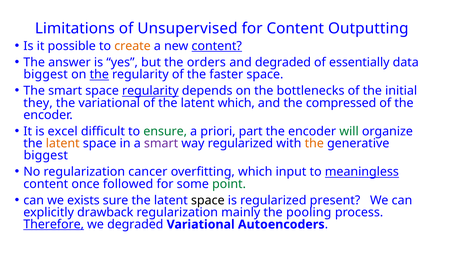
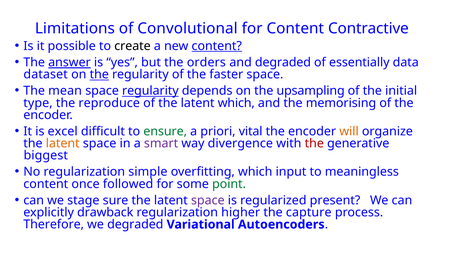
Unsupervised: Unsupervised -> Convolutional (188, 28)
Outputting: Outputting -> Contractive (368, 28)
create colour: orange -> black (132, 46)
answer underline: none -> present (69, 63)
biggest: biggest -> dataset (46, 75)
The smart: smart -> mean (65, 91)
bottlenecks: bottlenecks -> upsampling (311, 91)
they: they -> type (38, 103)
the variational: variational -> reproduce (109, 103)
compressed: compressed -> memorising (341, 103)
part: part -> vital (251, 131)
will colour: green -> orange (349, 131)
way regularized: regularized -> divergence (240, 144)
the colour: orange -> red (314, 144)
cancer: cancer -> simple (148, 172)
meaningless underline: present -> none (362, 172)
exists: exists -> stage (83, 200)
space colour: black -> purple (208, 200)
mainly: mainly -> higher (241, 213)
pooling: pooling -> capture (309, 213)
Therefore underline: present -> none (54, 225)
